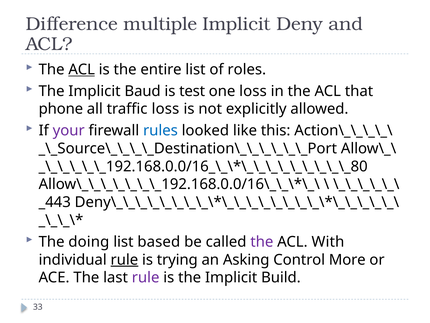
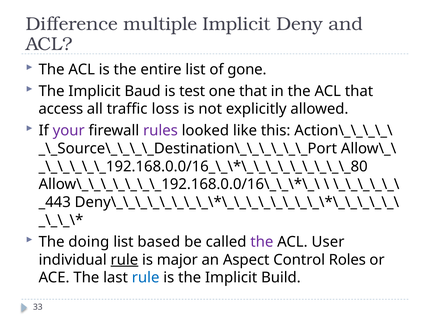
ACL underline: present -> none (82, 69)
roles: roles -> gone (247, 69)
one loss: loss -> that (253, 91)
phone: phone -> access (61, 109)
rules colour: blue -> purple (160, 130)
With: With -> User (328, 241)
trying: trying -> major (177, 259)
Asking: Asking -> Aspect (246, 259)
More: More -> Roles (347, 259)
rule colour: purple -> blue (146, 277)
